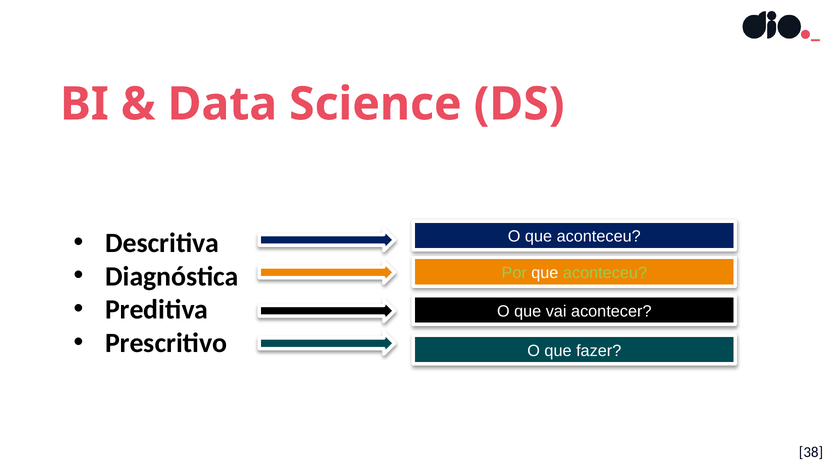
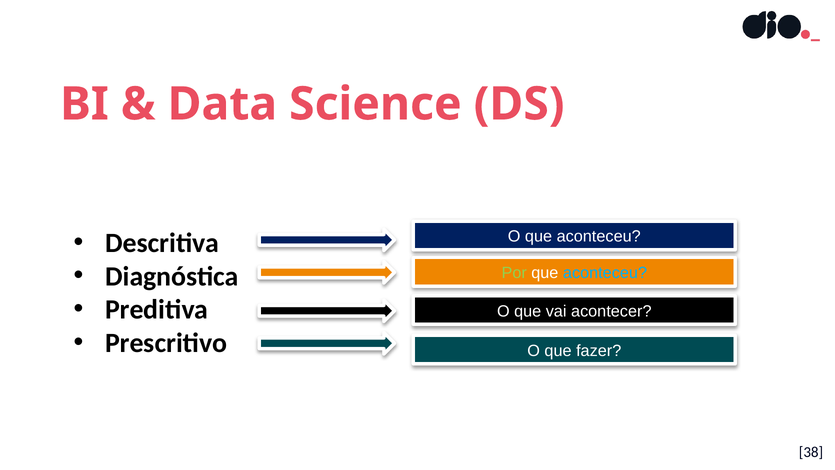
aconteceu colour: light green -> light blue (605, 273)
